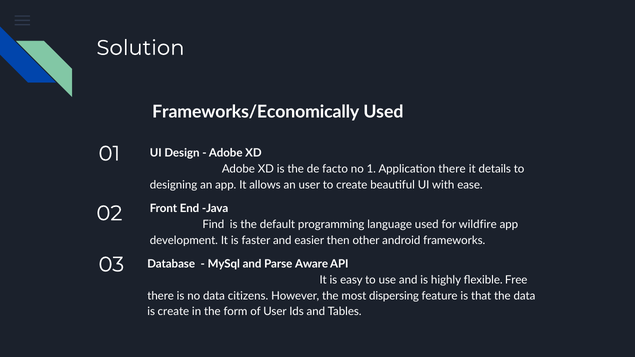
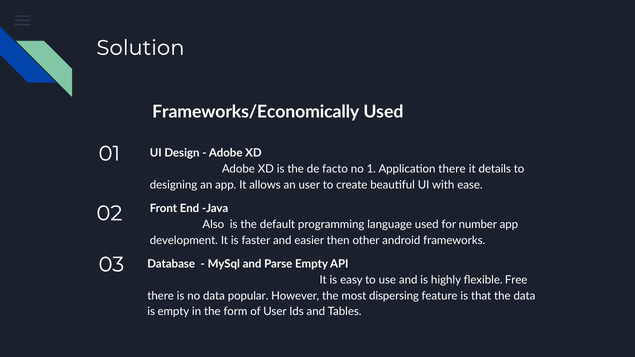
Find: Find -> Also (213, 225)
wildfire: wildfire -> number (478, 225)
Parse Aware: Aware -> Empty (311, 264)
citizens: citizens -> popular (248, 296)
is create: create -> empty (173, 312)
